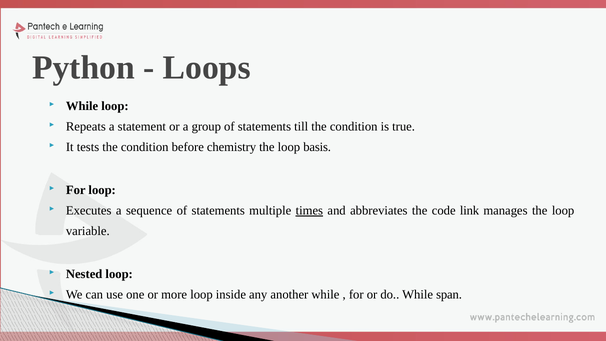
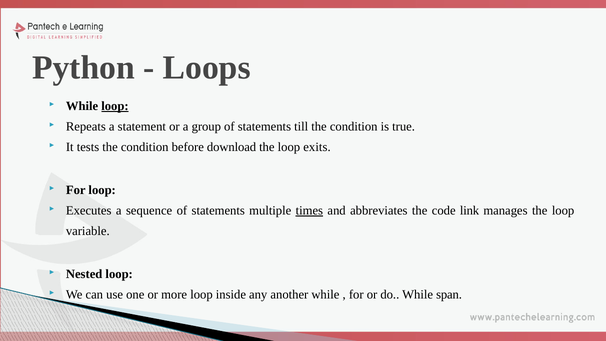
loop underline: none -> present (115, 106)
chemistry: chemistry -> download (232, 147)
basis: basis -> exits (317, 147)
